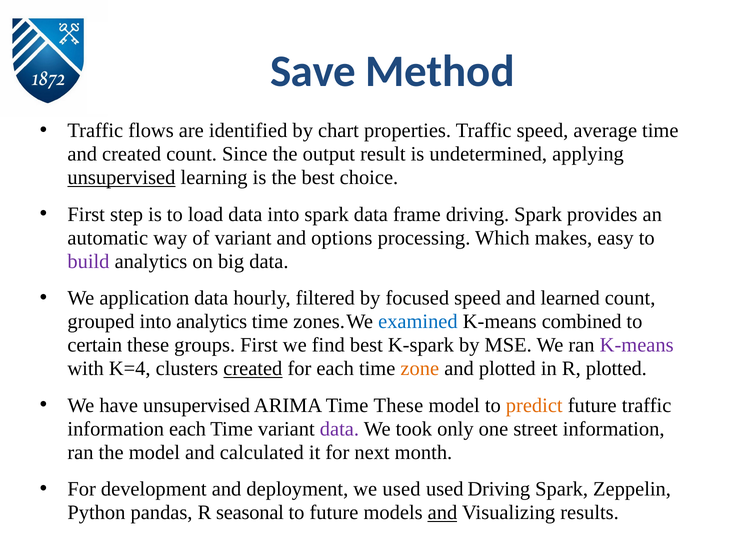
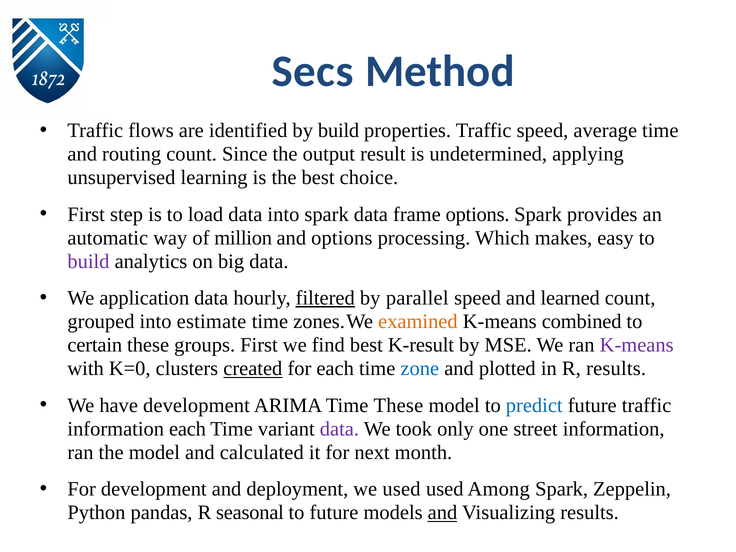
Save: Save -> Secs (313, 71)
by chart: chart -> build (339, 131)
and created: created -> routing (132, 154)
unsupervised underline: present -> none (121, 178)
frame driving: driving -> options (478, 214)
of variant: variant -> million (243, 238)
filtered underline: none -> present (325, 298)
focused: focused -> parallel (417, 298)
into analytics: analytics -> estimate (211, 322)
examined colour: blue -> orange (418, 322)
K-spark: K-spark -> K-result (421, 345)
K=4: K=4 -> K=0 (130, 369)
zone colour: orange -> blue (420, 369)
R plotted: plotted -> results (616, 369)
have unsupervised: unsupervised -> development (196, 405)
predict colour: orange -> blue (534, 405)
used Driving: Driving -> Among (499, 489)
